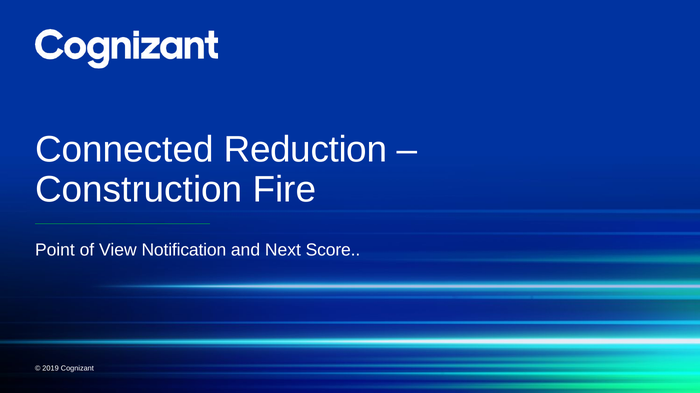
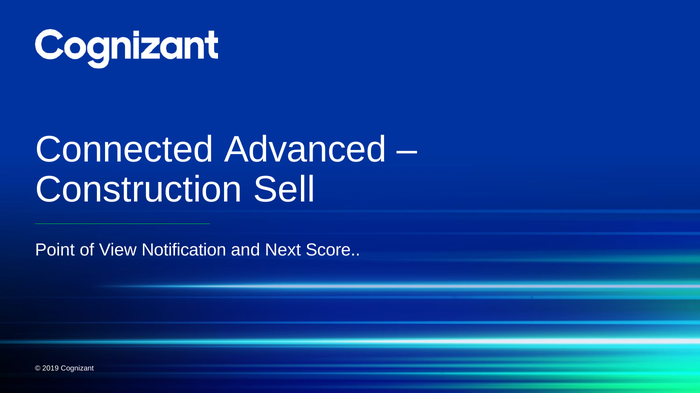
Reduction: Reduction -> Advanced (305, 150)
Fire: Fire -> Sell (284, 190)
